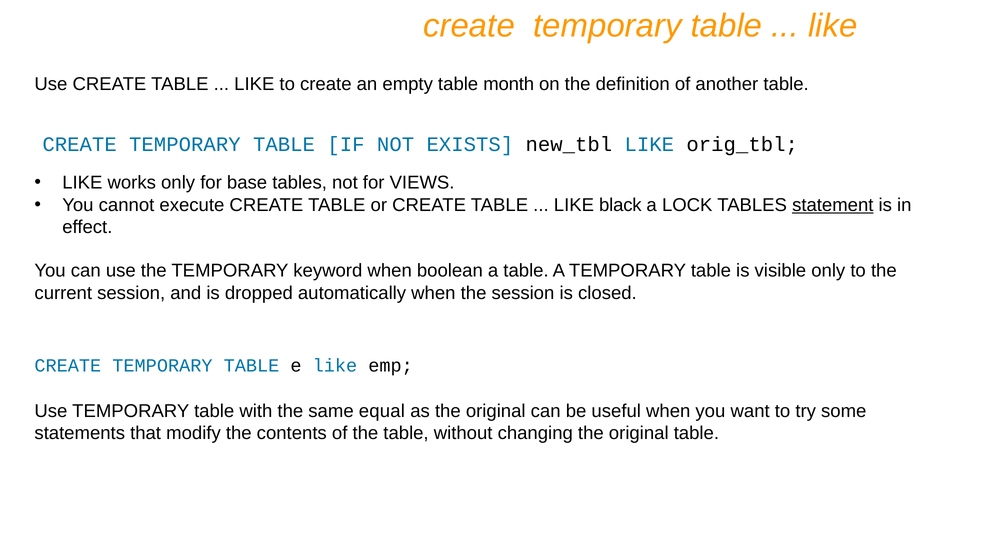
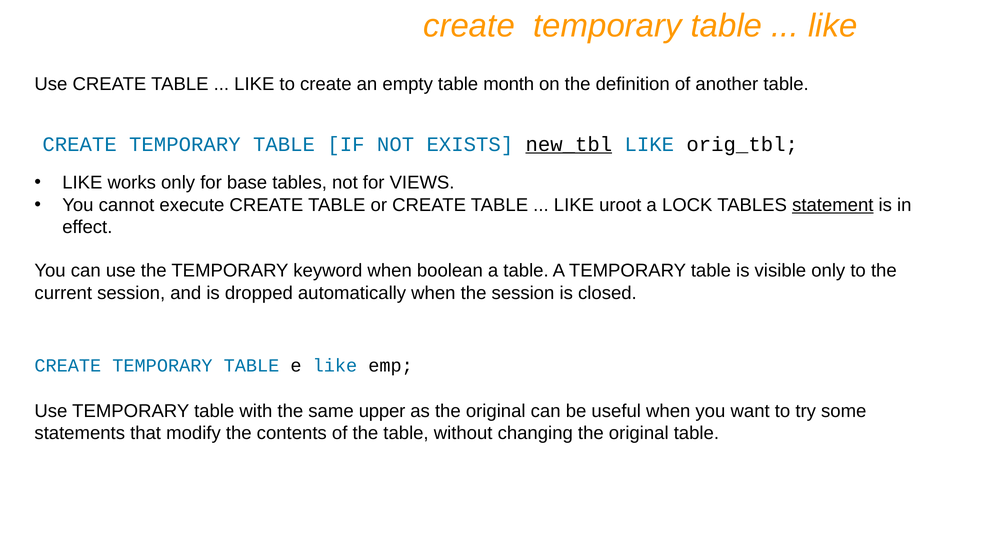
new_tbl underline: none -> present (569, 144)
black: black -> uroot (620, 205)
equal: equal -> upper (382, 411)
